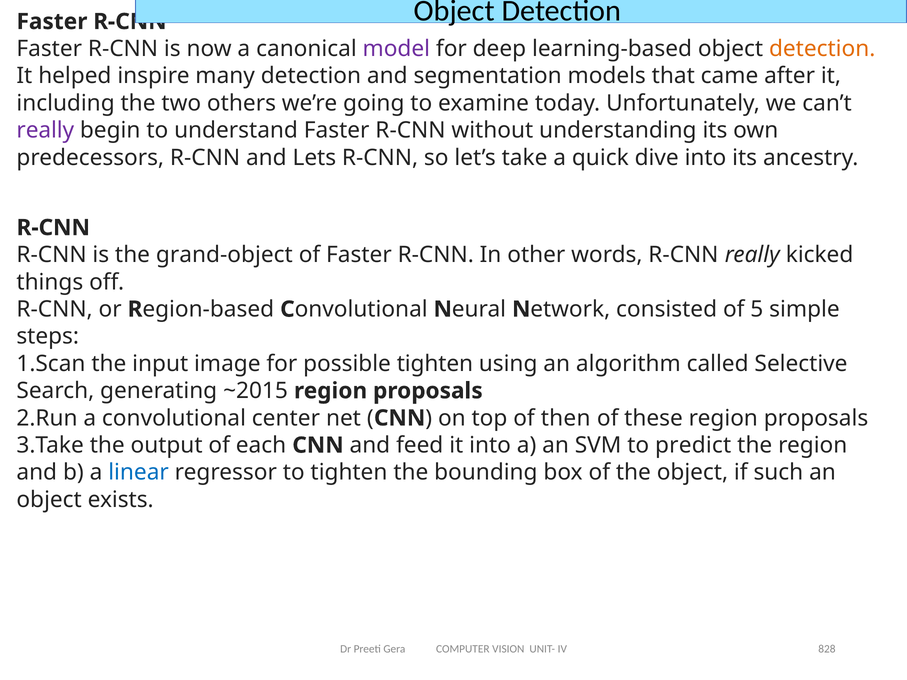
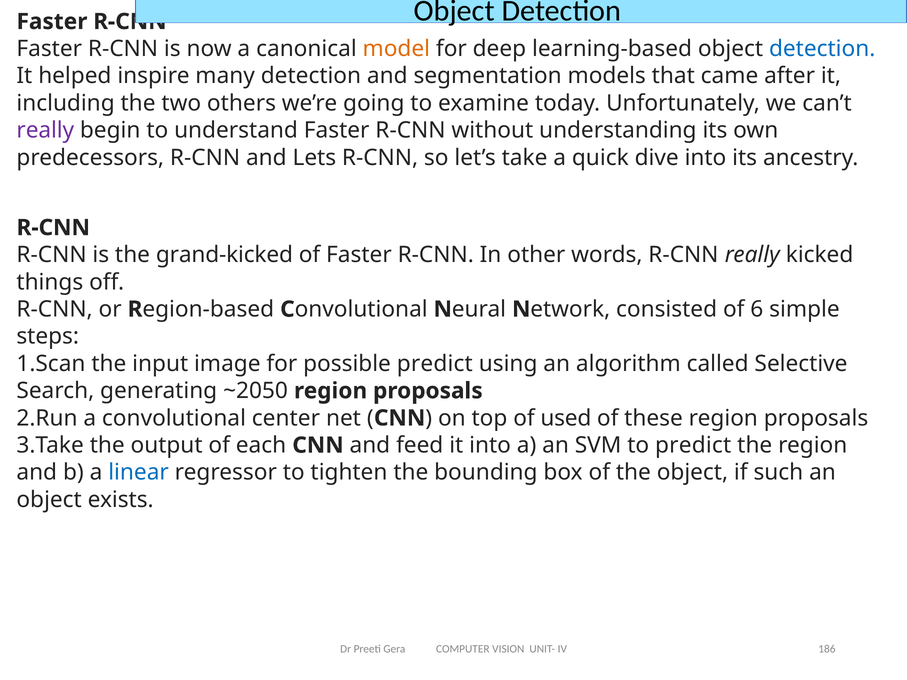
model colour: purple -> orange (396, 49)
detection colour: orange -> blue (822, 49)
grand-object: grand-object -> grand-kicked (224, 255)
5: 5 -> 6 (757, 309)
possible tighten: tighten -> predict (435, 364)
~2015: ~2015 -> ~2050 (256, 391)
then: then -> used (566, 418)
828: 828 -> 186 (827, 649)
